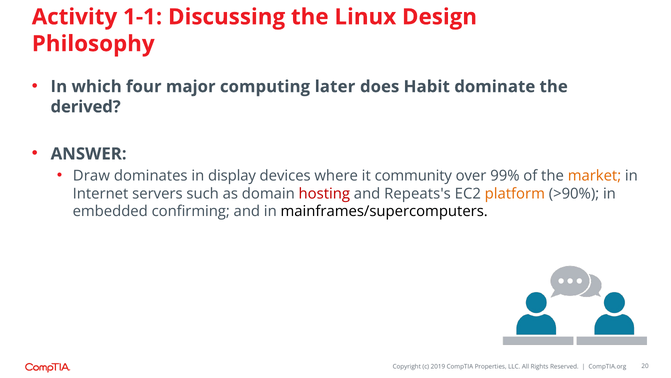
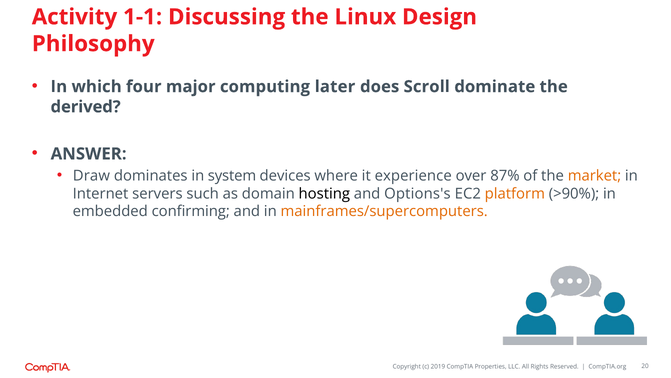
Habit: Habit -> Scroll (427, 87)
display: display -> system (232, 175)
community: community -> experience (413, 175)
99%: 99% -> 87% (505, 175)
hosting colour: red -> black (324, 193)
Repeats's: Repeats's -> Options's (417, 193)
mainframes/supercomputers colour: black -> orange (384, 211)
